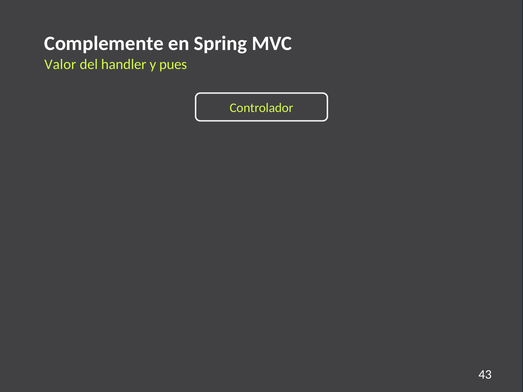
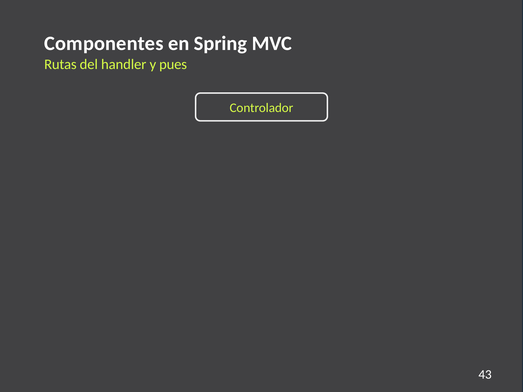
Complemente: Complemente -> Componentes (104, 43)
Valor: Valor -> Rutas (60, 64)
